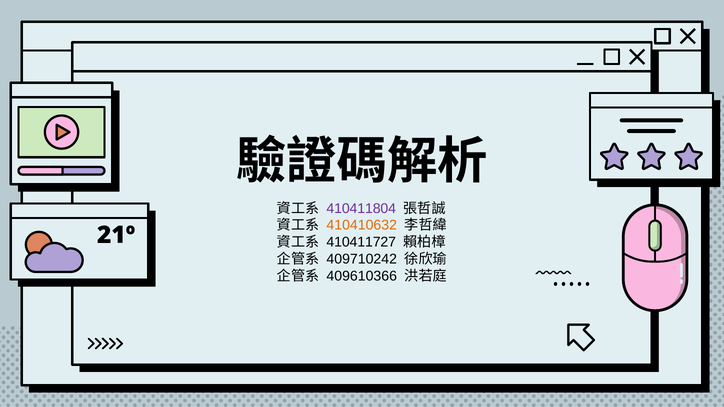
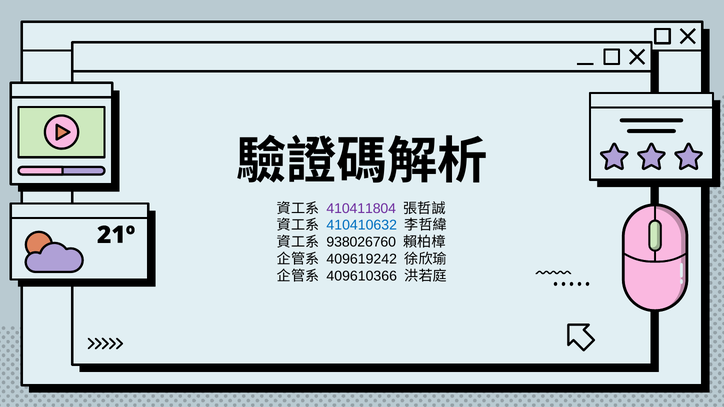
410410632 colour: orange -> blue (362, 225)
410411727: 410411727 -> 938026760 (361, 242)
409710242: 409710242 -> 409619242 (362, 259)
